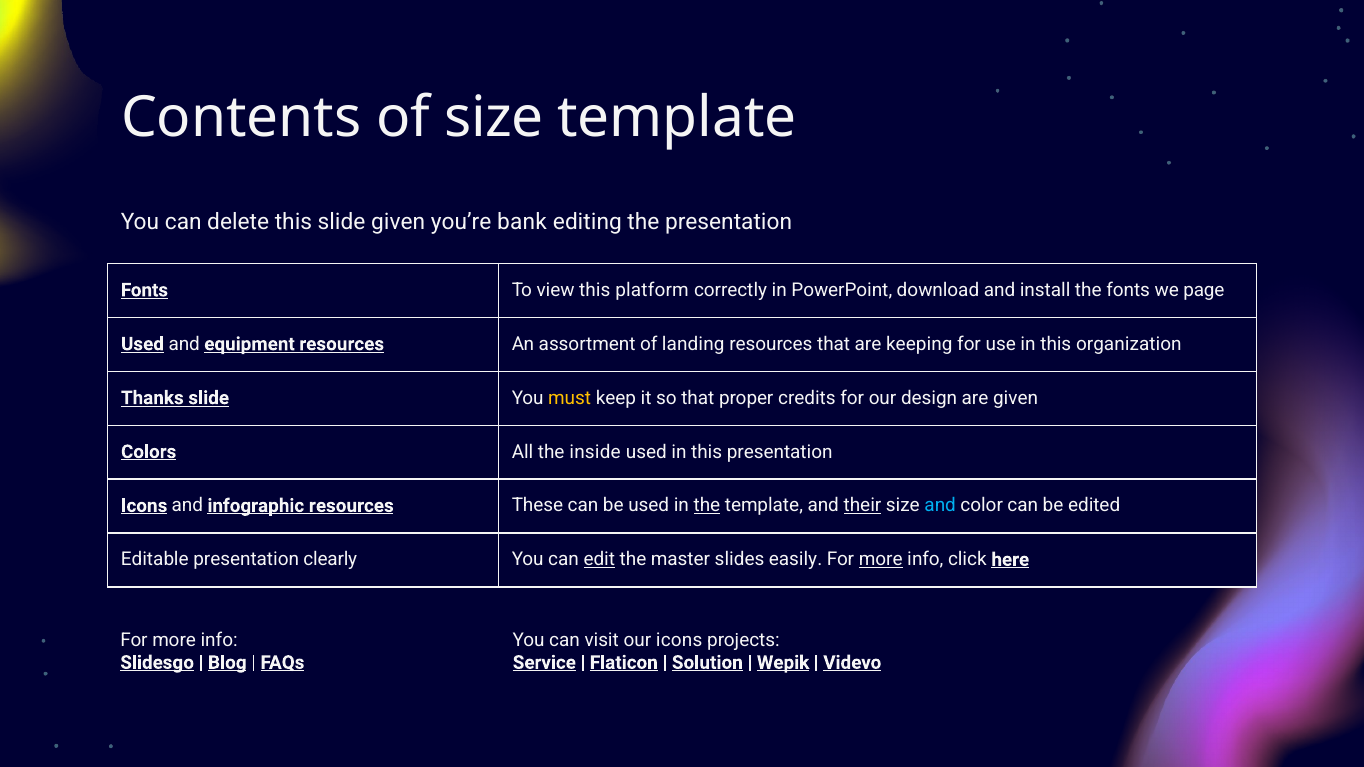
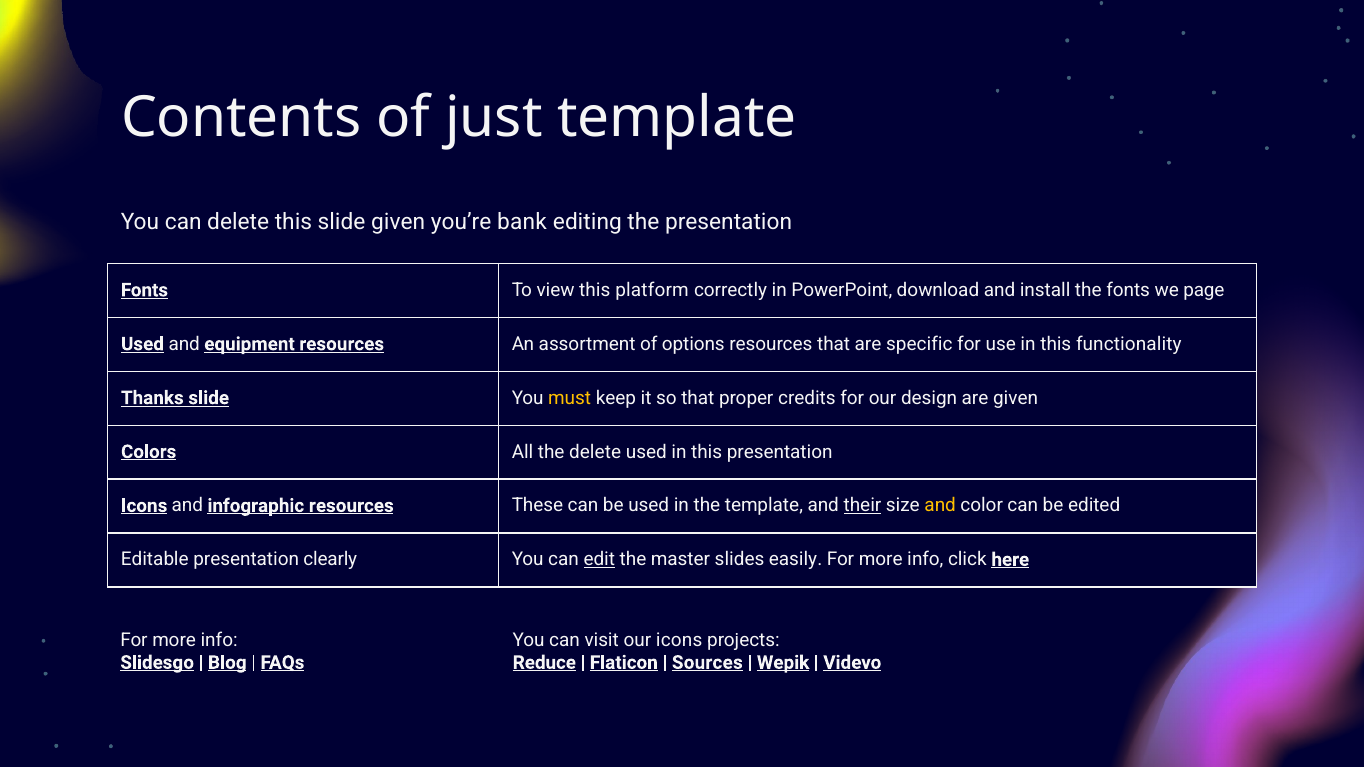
of size: size -> just (494, 118)
landing: landing -> options (693, 344)
keeping: keeping -> specific (919, 344)
organization: organization -> functionality (1129, 344)
the inside: inside -> delete (595, 452)
the underline: present -> none (707, 506)
and colour: light blue -> yellow (940, 506)
more underline: present -> none (881, 560)
Service: Service -> Reduce (544, 663)
Solution: Solution -> Sources (707, 663)
